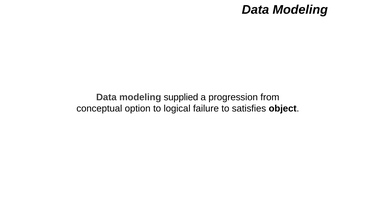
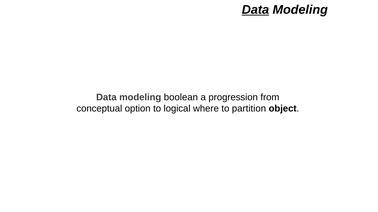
Data underline: none -> present (255, 10)
supplied: supplied -> boolean (181, 98)
failure: failure -> where (206, 109)
satisfies: satisfies -> partition (249, 109)
